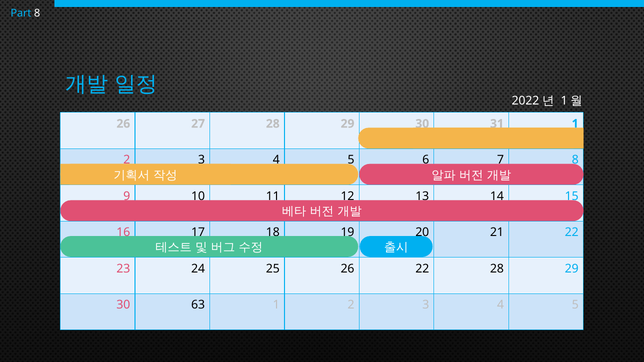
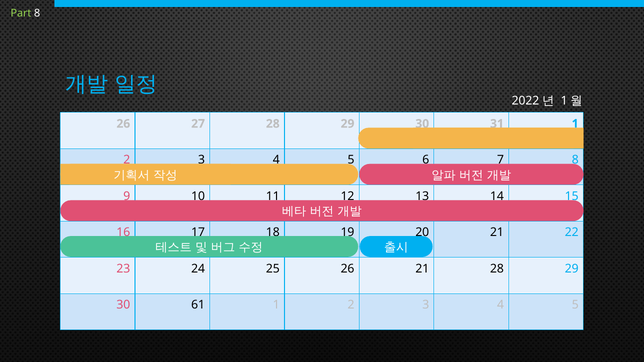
Part colour: light blue -> light green (21, 13)
26 22: 22 -> 21 (422, 269)
63: 63 -> 61 (198, 305)
